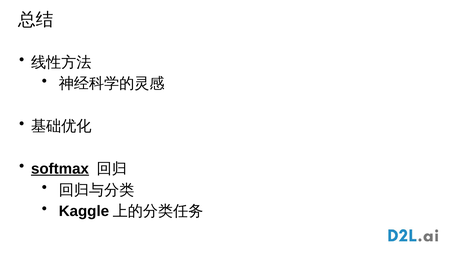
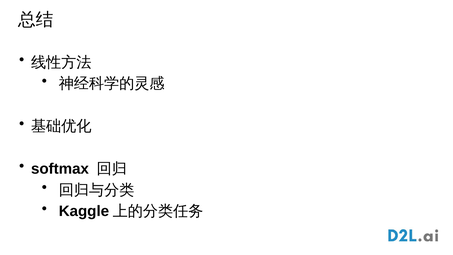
softmax underline: present -> none (60, 169)
